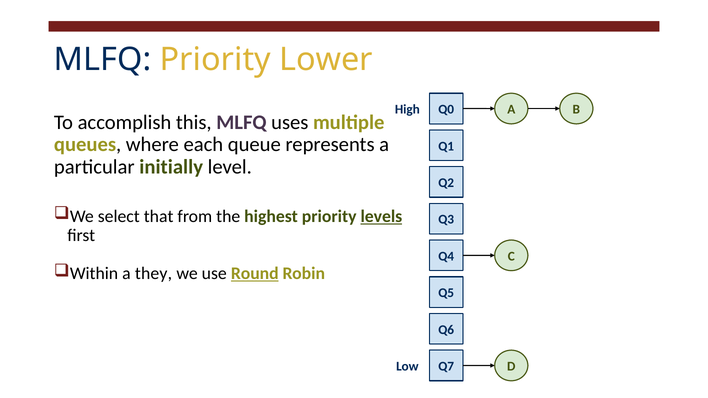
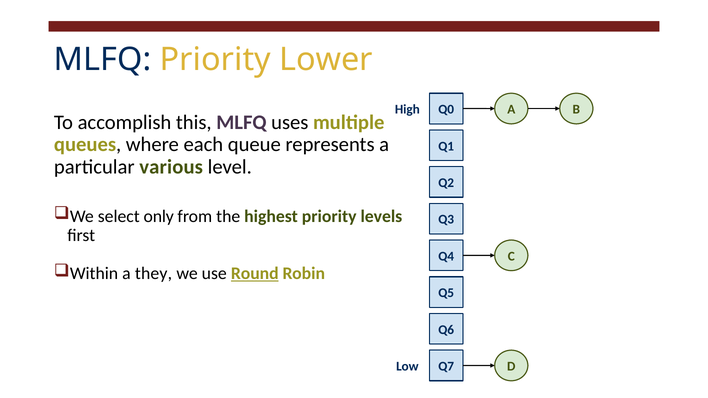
initially: initially -> various (171, 167)
that: that -> only (159, 216)
levels underline: present -> none (381, 216)
